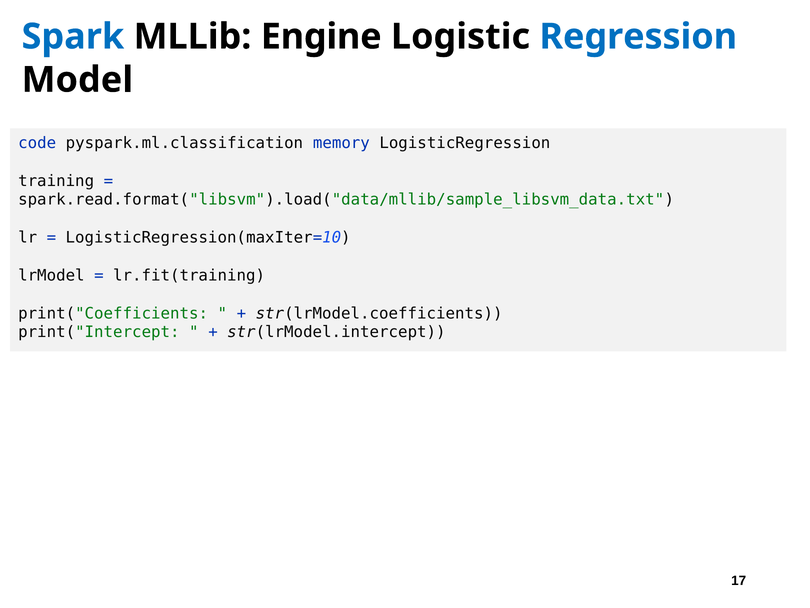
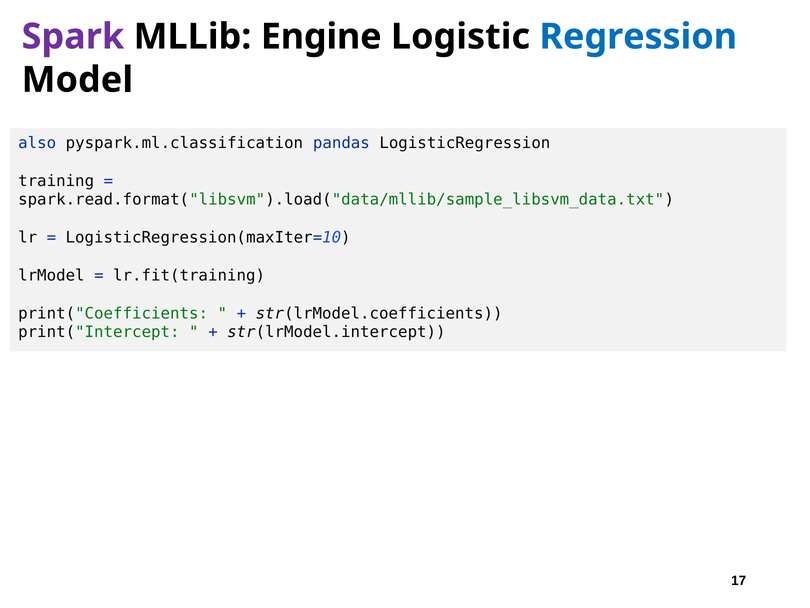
Spark colour: blue -> purple (73, 37)
code: code -> also (37, 143)
memory: memory -> pandas (341, 143)
